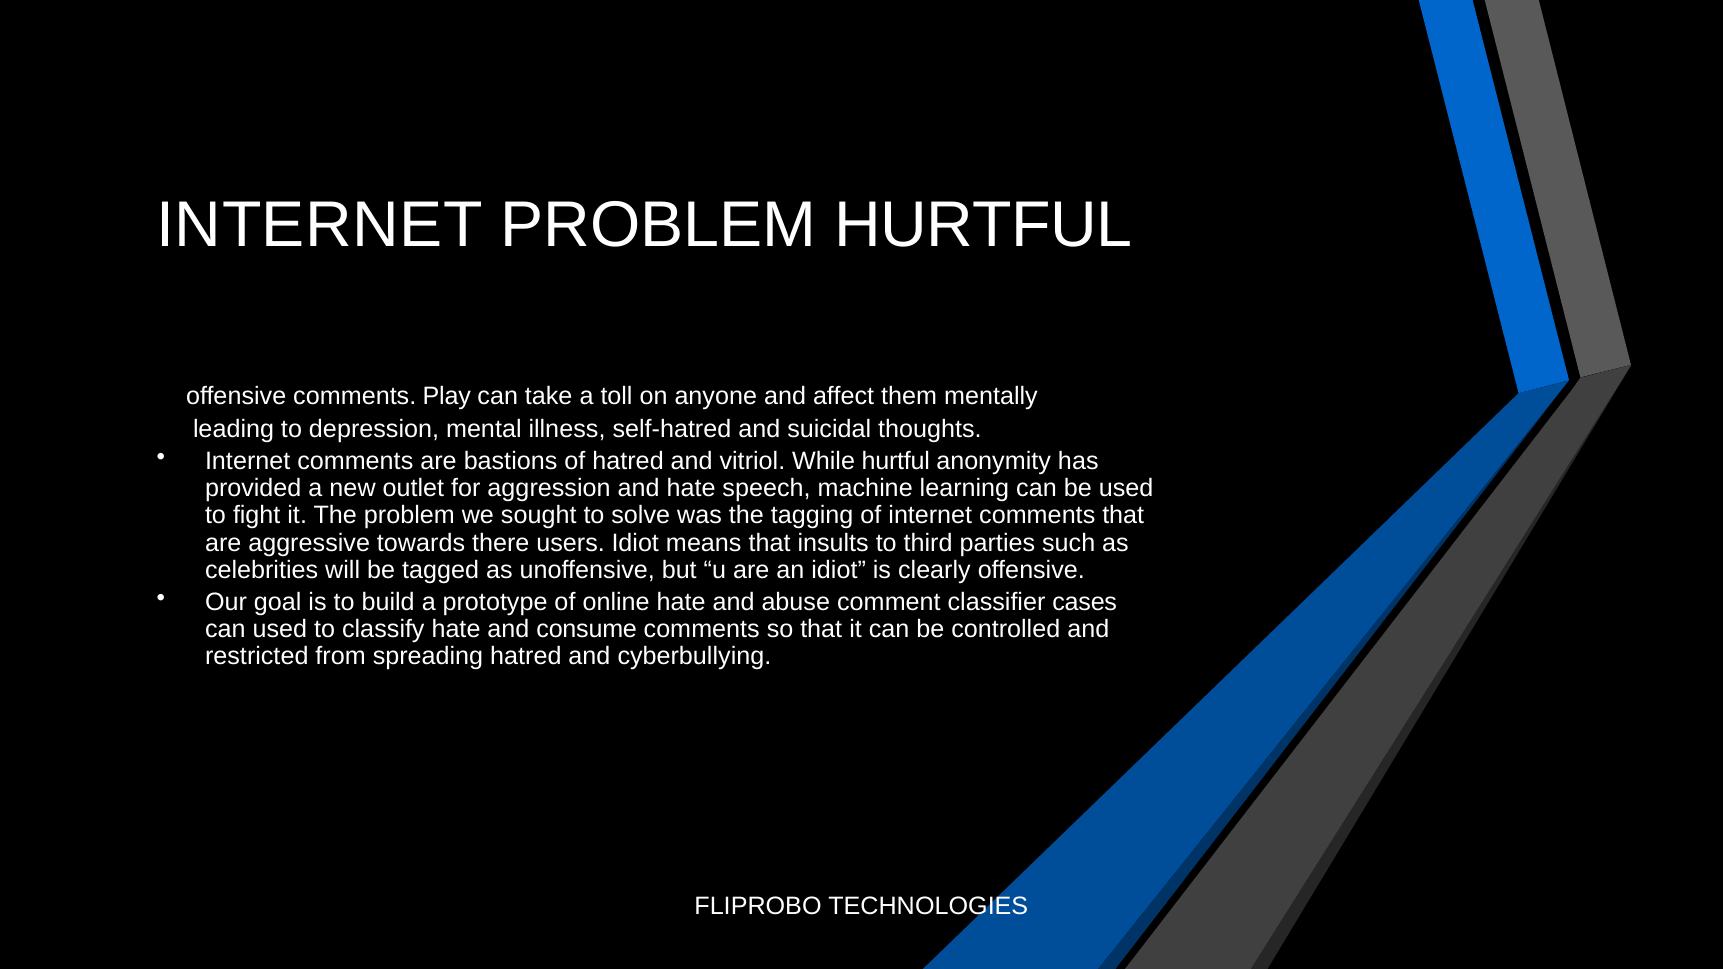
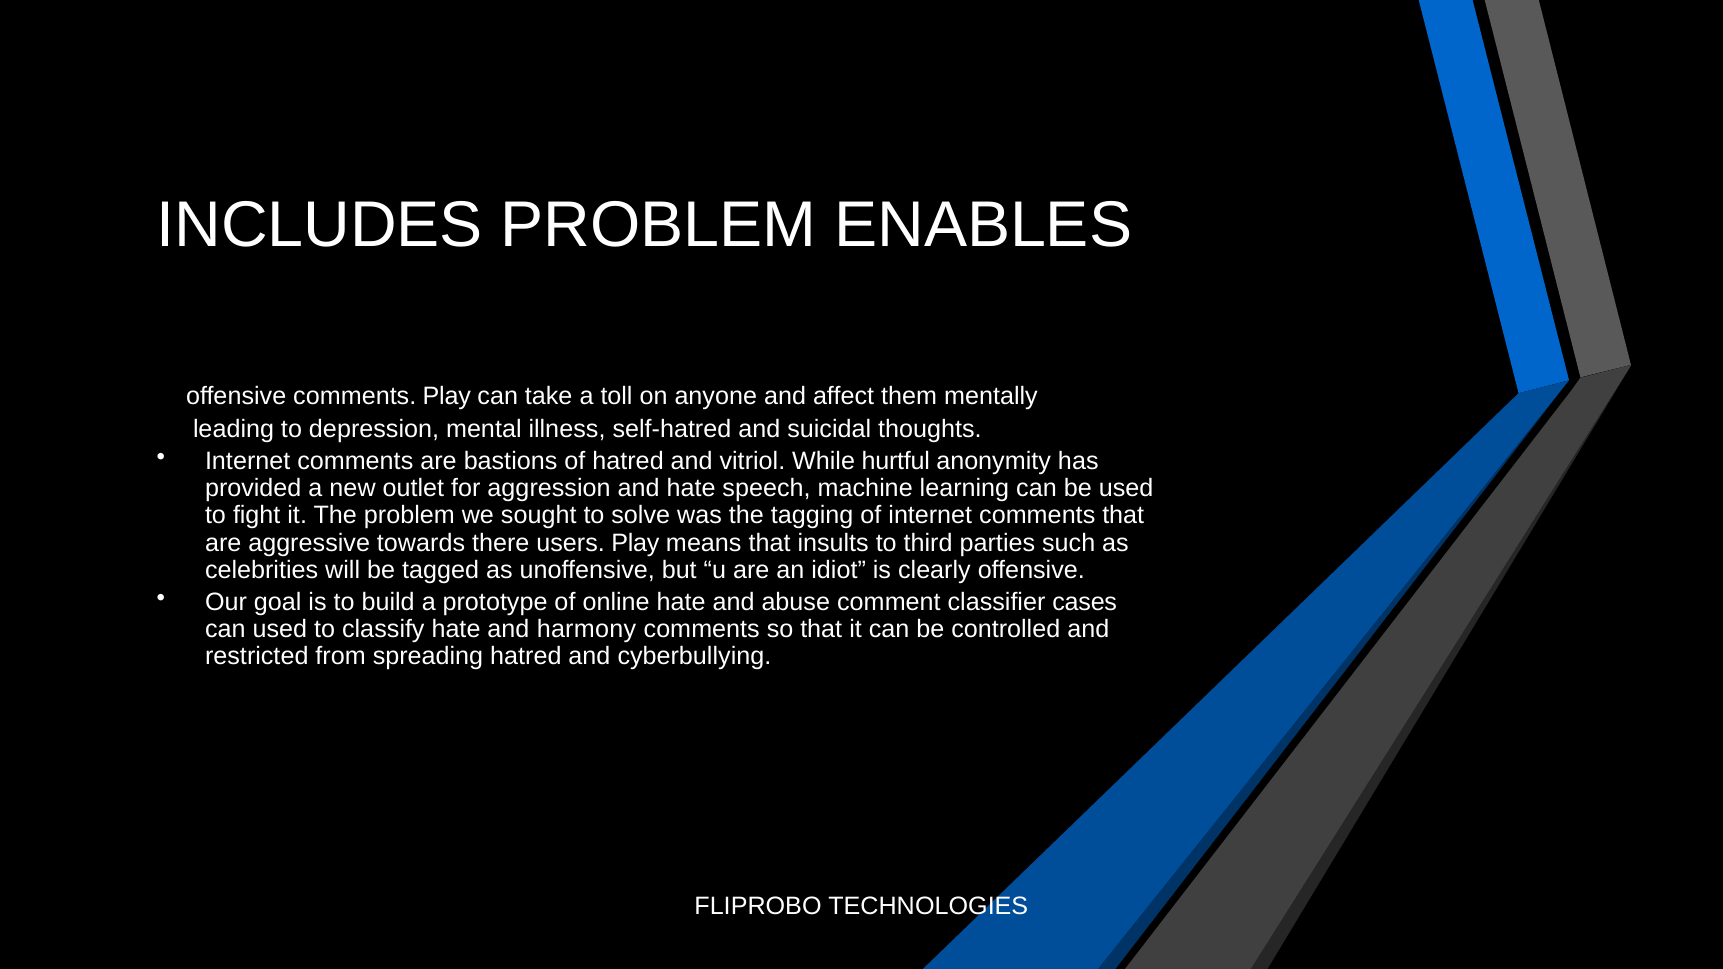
INTERNET: INTERNET -> INCLUDES (320, 225)
PROBLEM HURTFUL: HURTFUL -> ENABLES (983, 225)
users Idiot: Idiot -> Play (635, 543)
consume: consume -> harmony (586, 630)
